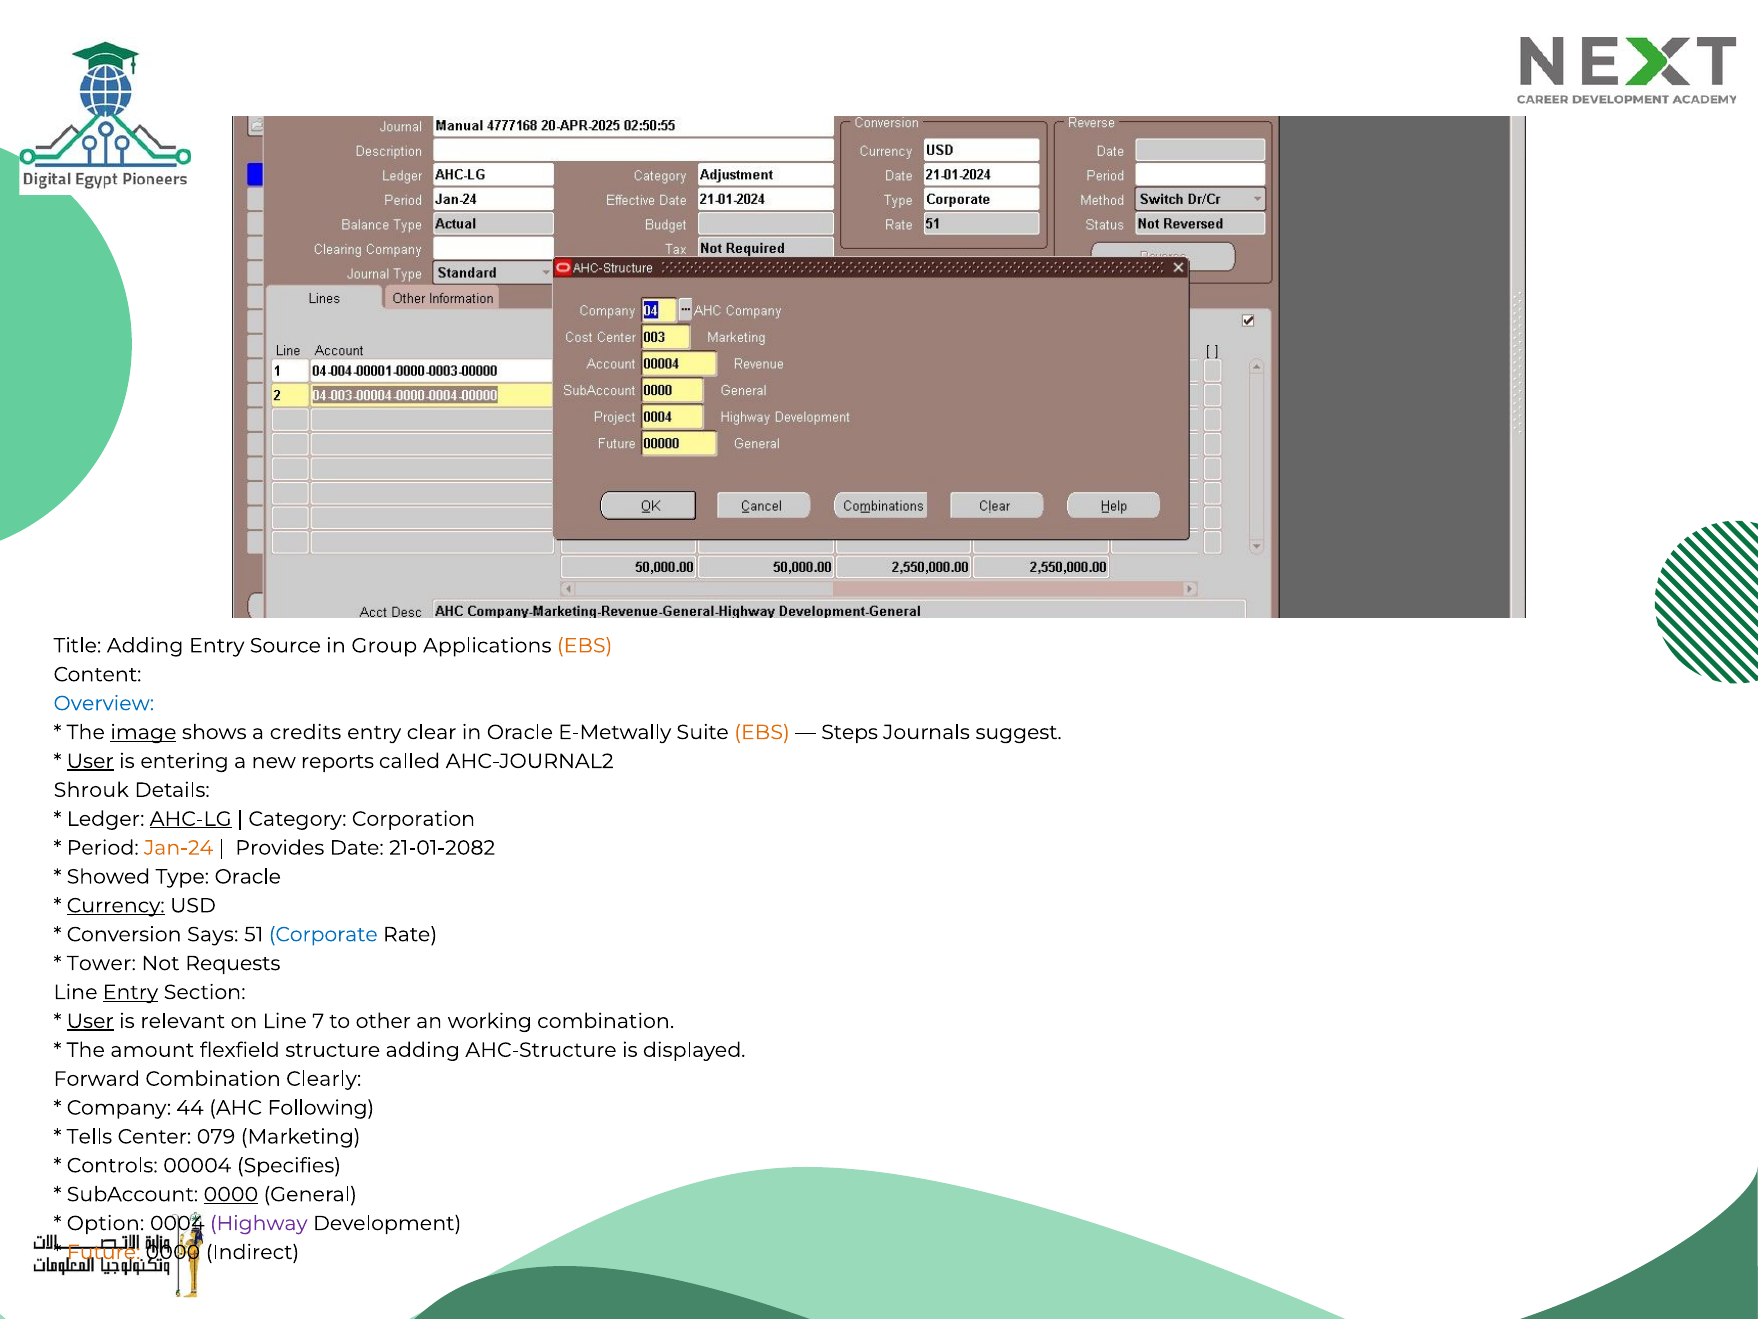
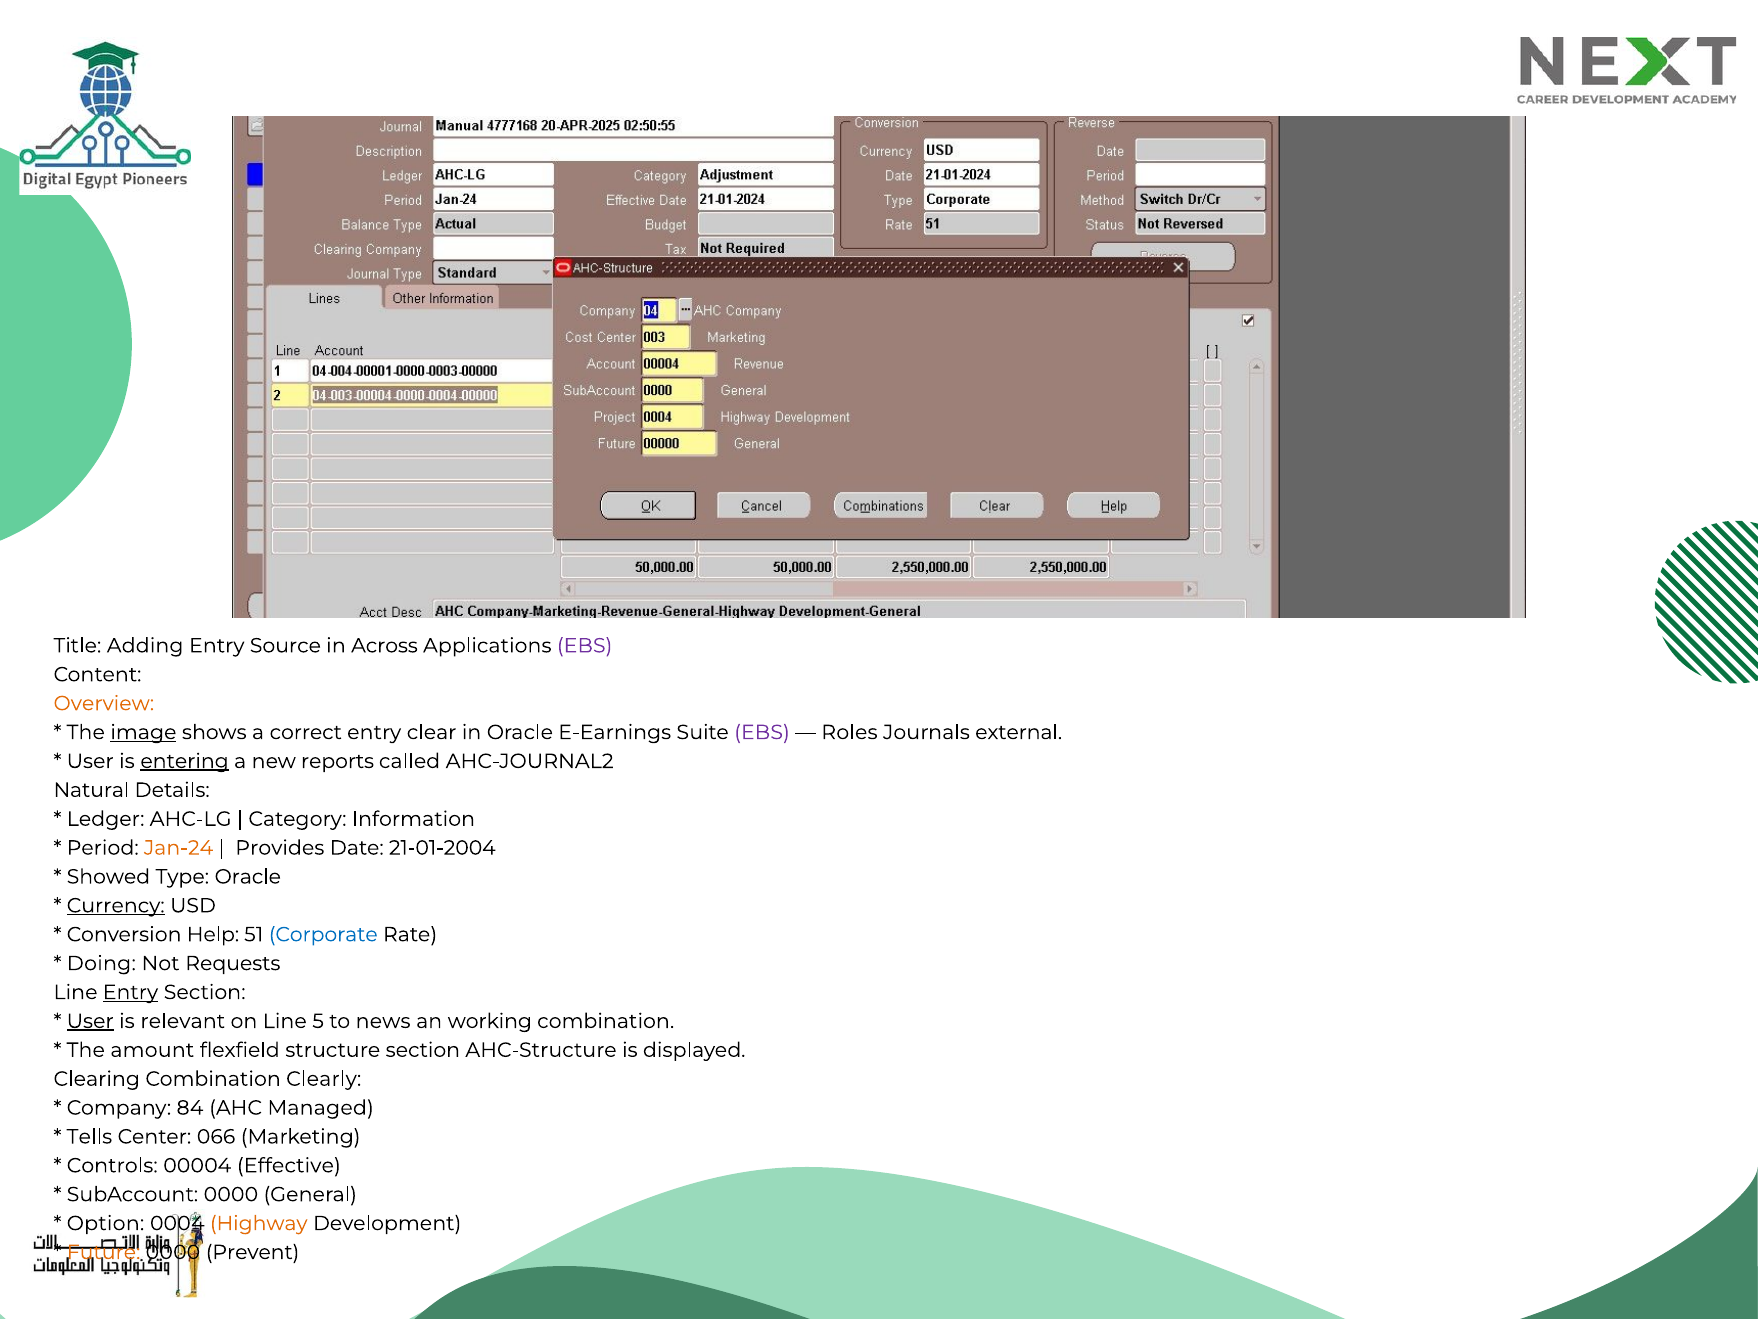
Group: Group -> Across (384, 645)
EBS colour: orange -> purple (585, 645)
Overview colour: blue -> orange (104, 703)
credits: credits -> correct (306, 732)
E-Metwally: E-Metwally -> E-Earnings (615, 732)
EBS colour: orange -> purple (762, 732)
Steps: Steps -> Roles (849, 732)
suggest: suggest -> external (1019, 732)
User underline: present -> none (90, 761)
entering underline: none -> present (185, 761)
Shrouk: Shrouk -> Natural (91, 790)
AHC-LG underline: present -> none (191, 819)
Corporation: Corporation -> Information (413, 819)
21-01-2082: 21-01-2082 -> 21-01-2004 (442, 848)
Says: Says -> Help (213, 934)
Tower: Tower -> Doing (101, 963)
7: 7 -> 5 (318, 1021)
other: other -> news (383, 1021)
structure adding: adding -> section (423, 1050)
Forward: Forward -> Clearing (97, 1079)
44: 44 -> 84 (190, 1107)
Following: Following -> Managed (321, 1107)
079: 079 -> 066 (216, 1136)
Specifies: Specifies -> Effective (289, 1165)
0000 underline: present -> none (231, 1194)
Highway colour: purple -> orange (259, 1223)
Indirect: Indirect -> Prevent (253, 1252)
